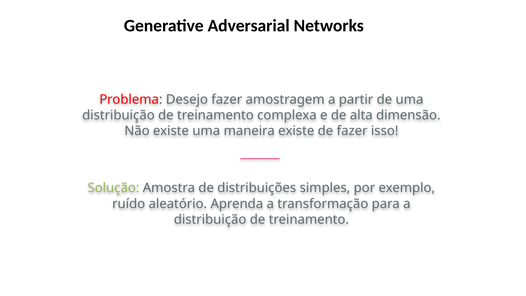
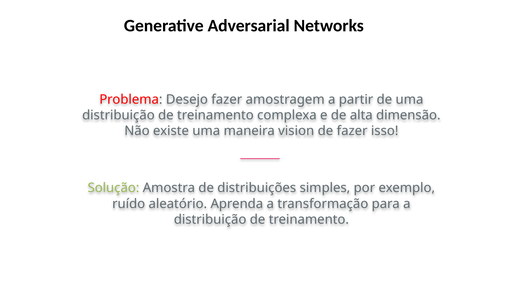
maneira existe: existe -> vision (296, 131)
